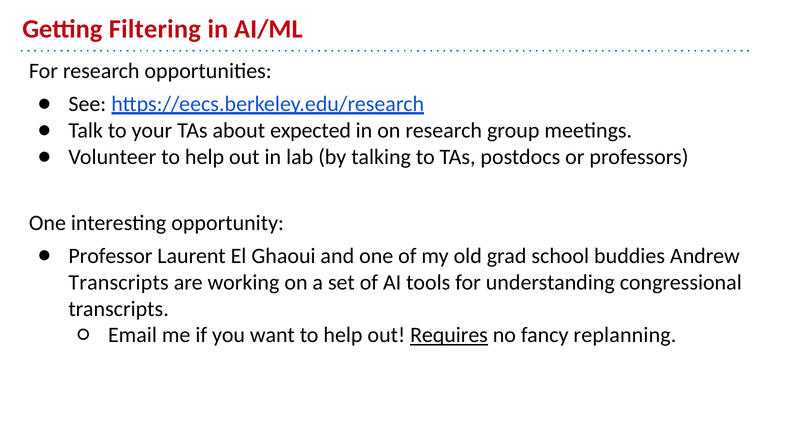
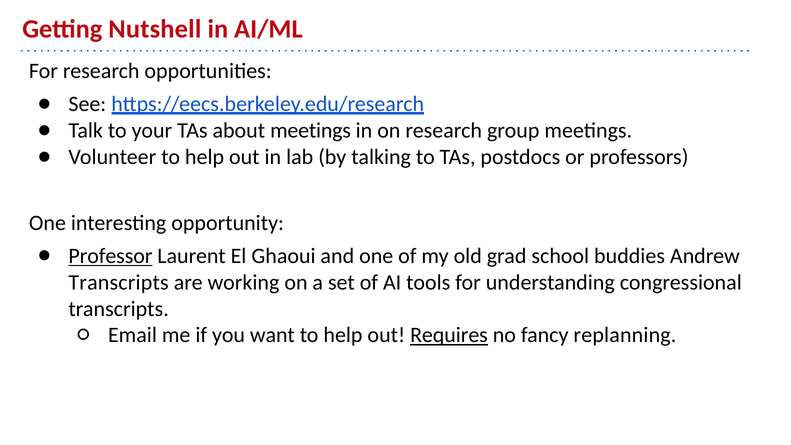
Filtering: Filtering -> Nutshell (155, 29)
about expected: expected -> meetings (311, 131)
Professor underline: none -> present (110, 256)
